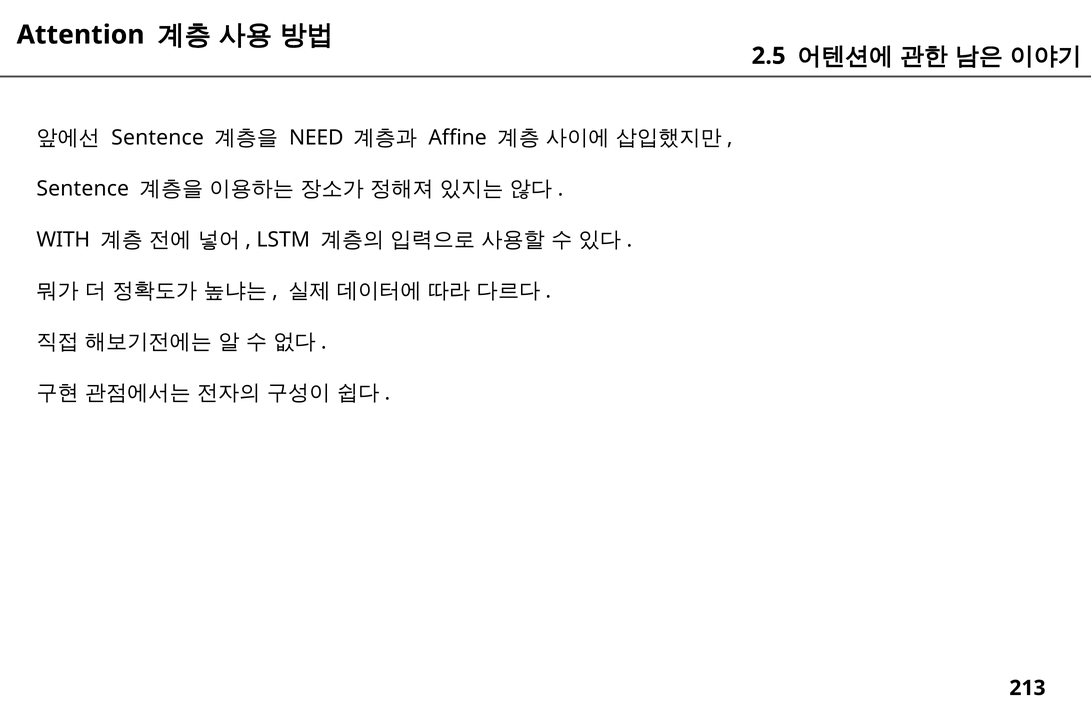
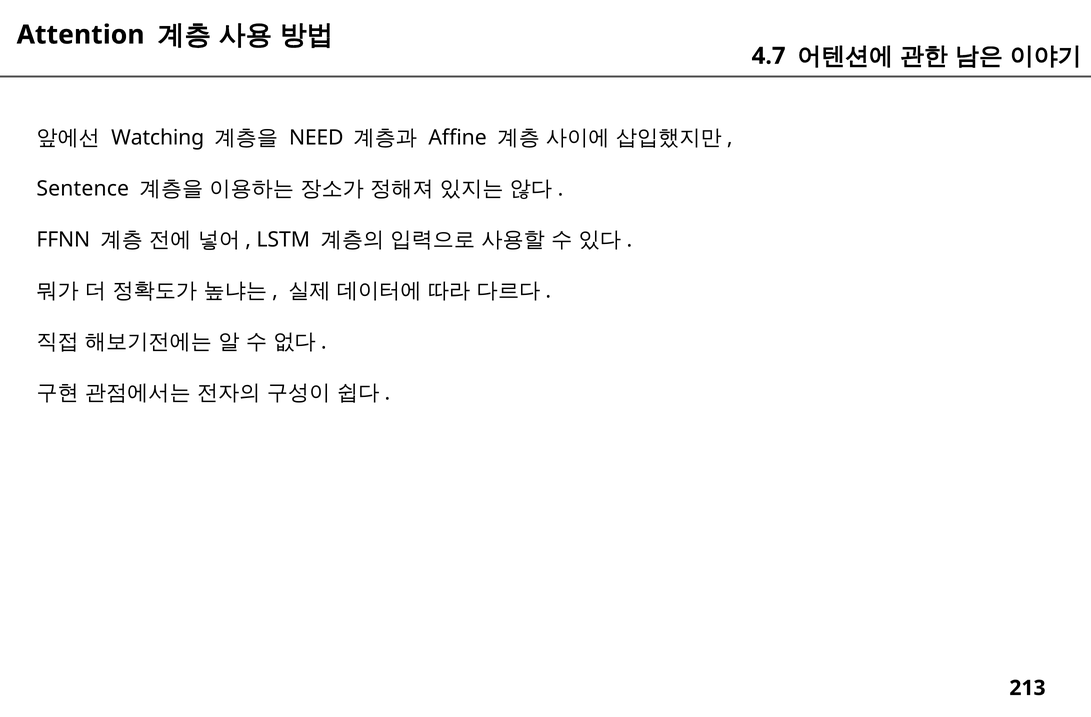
2.5: 2.5 -> 4.7 (769, 56)
Sentence: Sentence -> Watching (158, 138)
WITH: WITH -> FFNN (63, 240)
